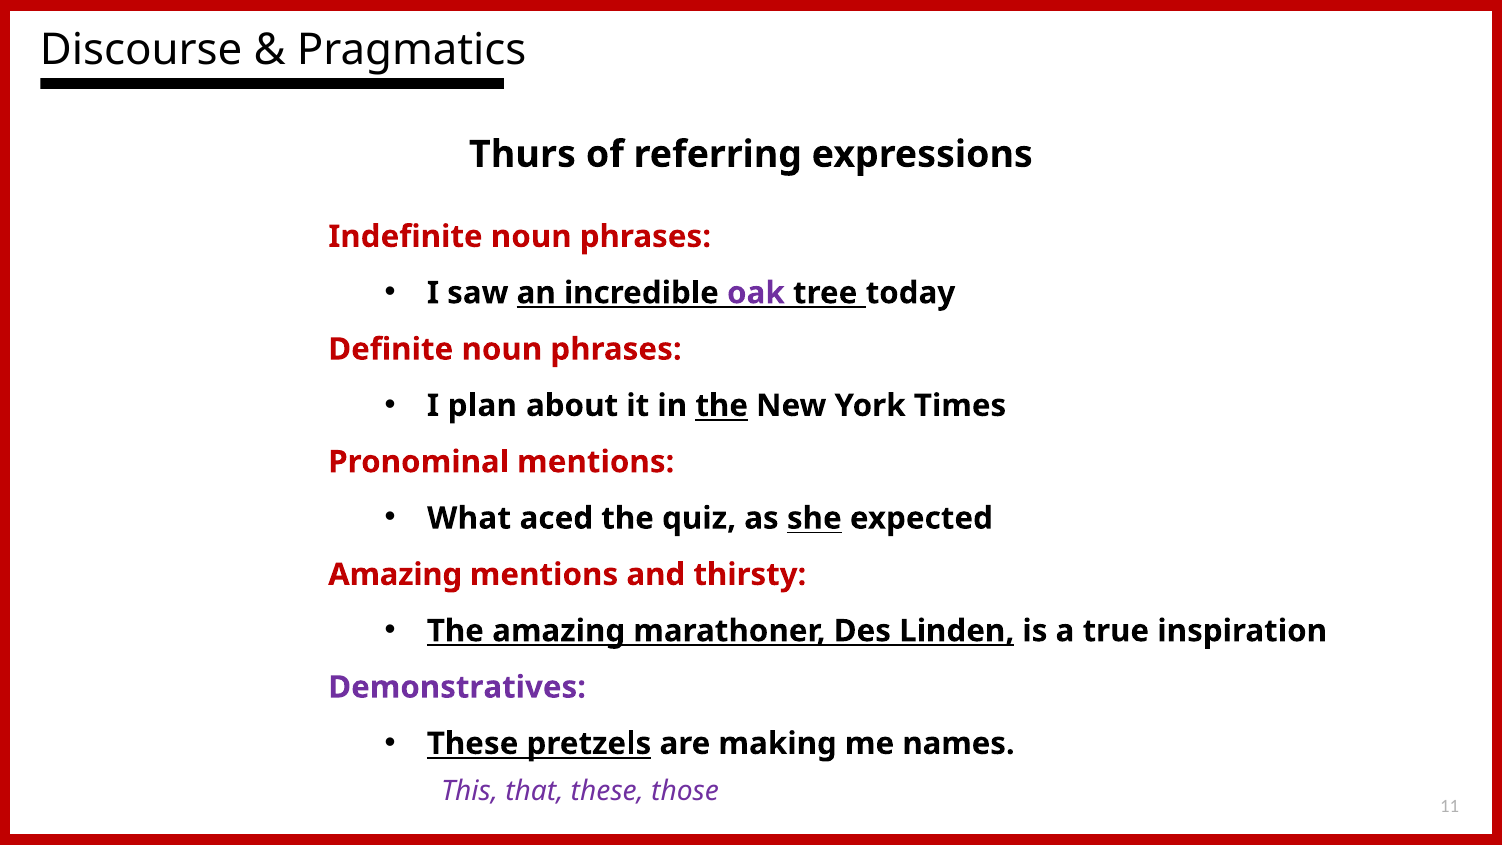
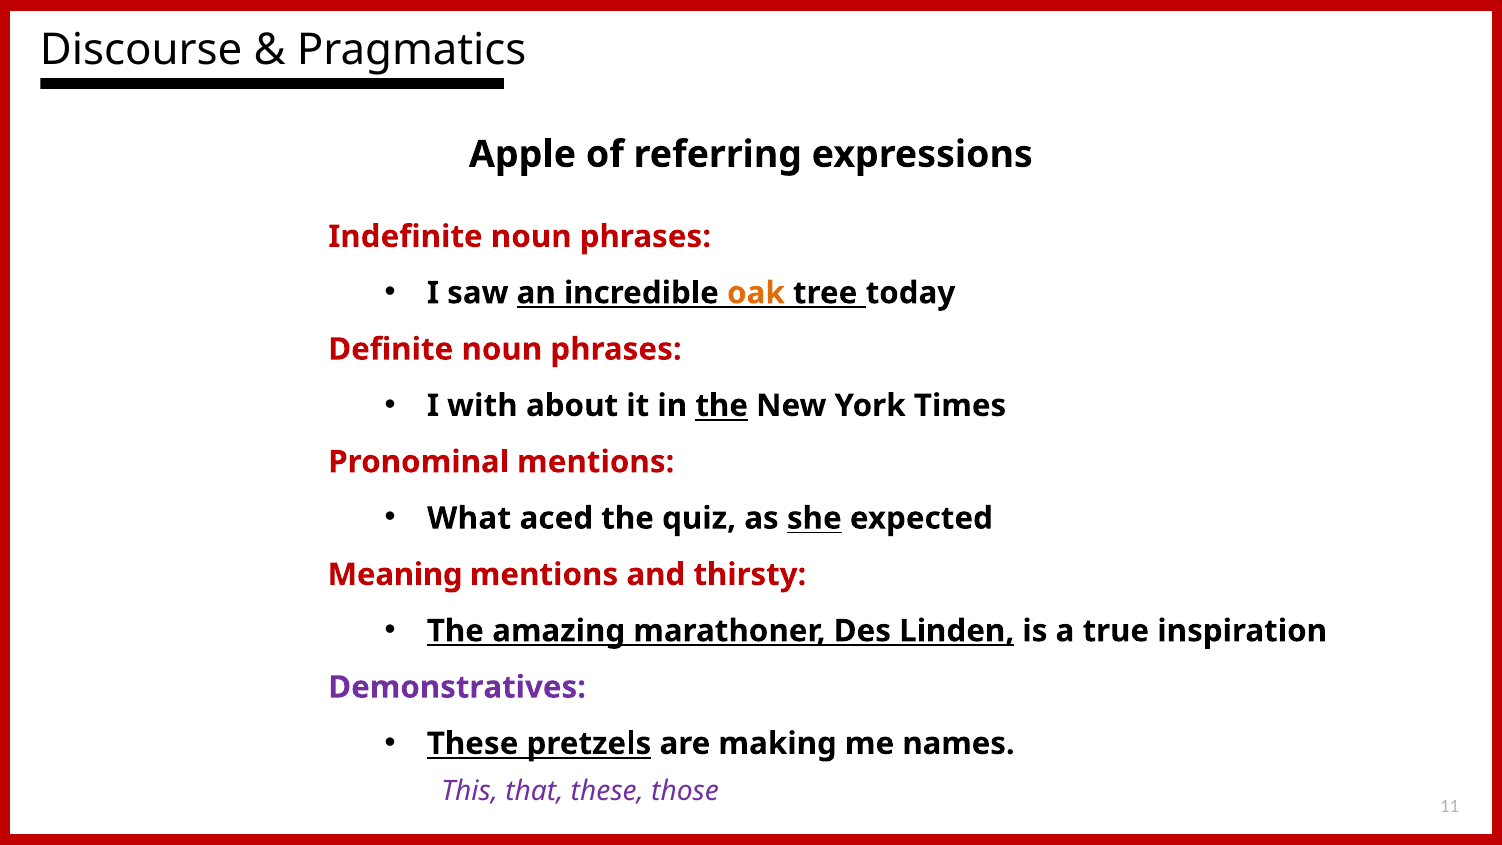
Thurs: Thurs -> Apple (523, 154)
oak colour: purple -> orange (756, 293)
plan: plan -> with (482, 406)
Amazing: Amazing -> Meaning (395, 575)
